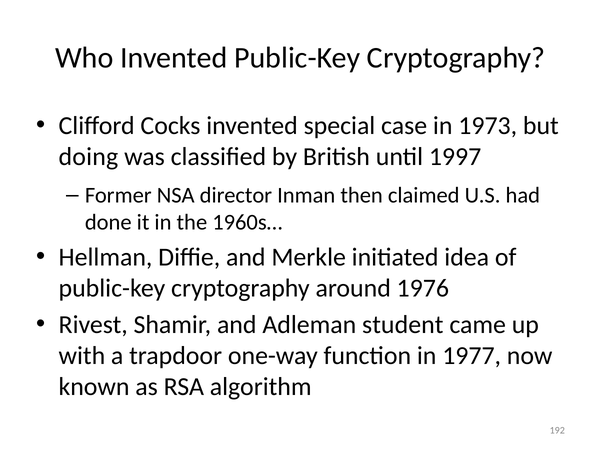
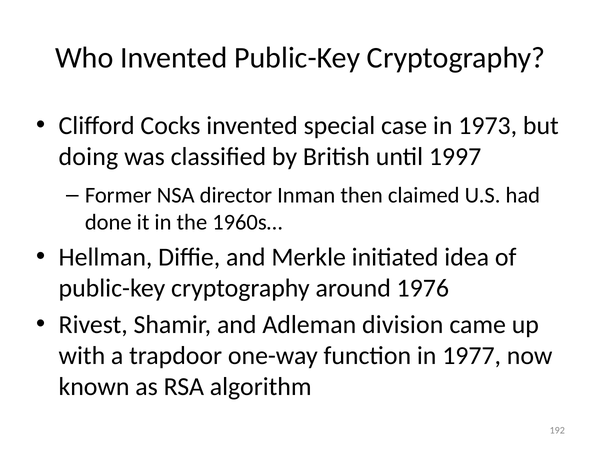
student: student -> division (403, 324)
